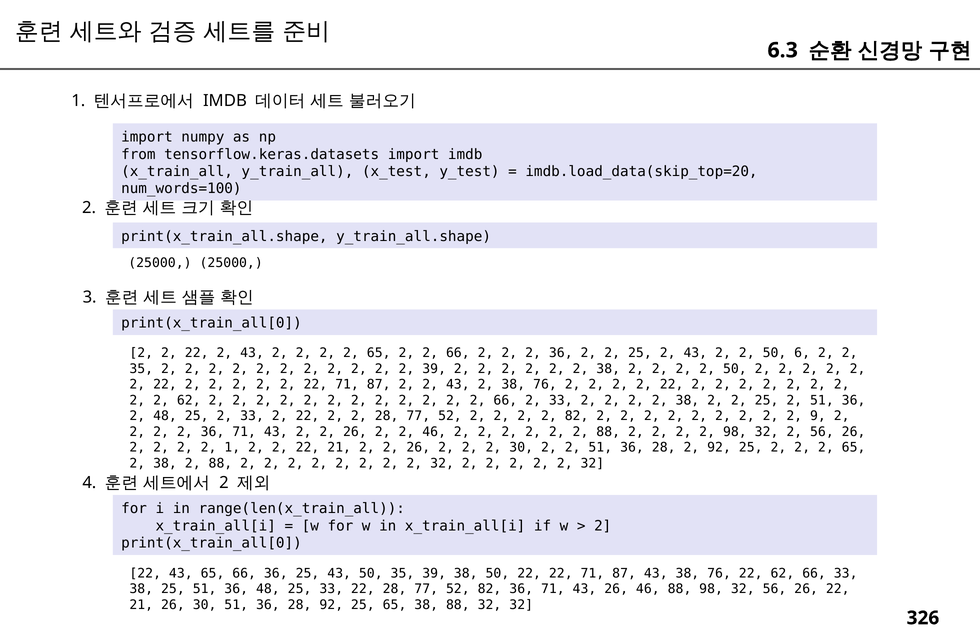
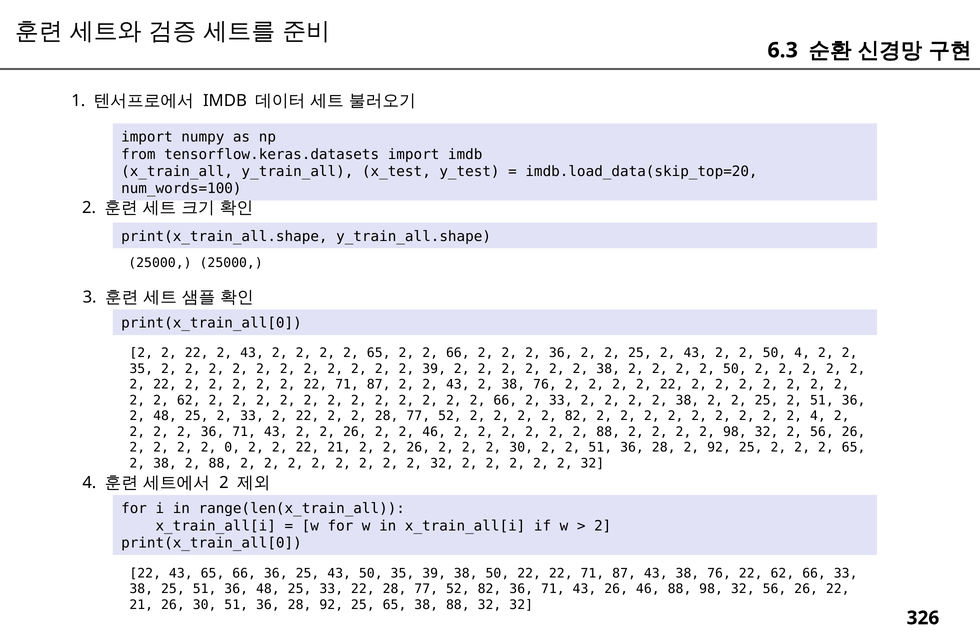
50 6: 6 -> 4 (802, 353)
2 9: 9 -> 4 (818, 416)
2 1: 1 -> 0 (232, 447)
